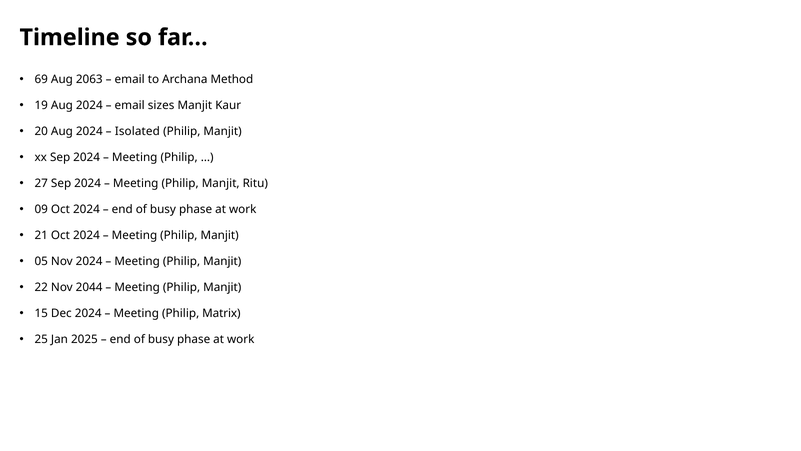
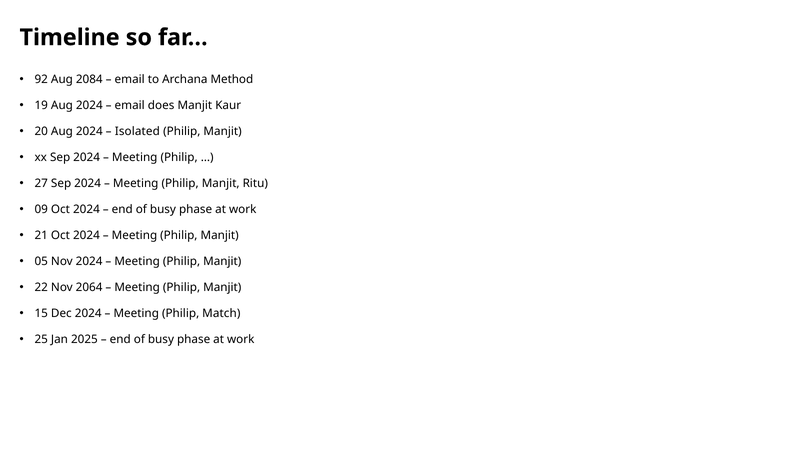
69: 69 -> 92 (41, 79)
2063: 2063 -> 2084 (89, 79)
sizes: sizes -> does (161, 105)
2044: 2044 -> 2064 (89, 287)
Matrix: Matrix -> Match (221, 313)
